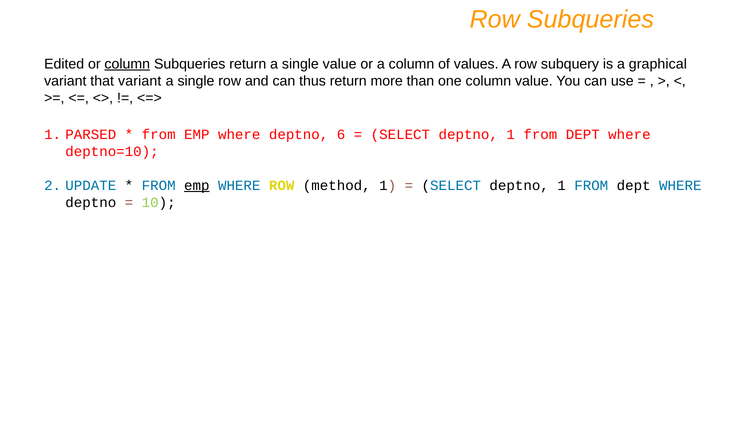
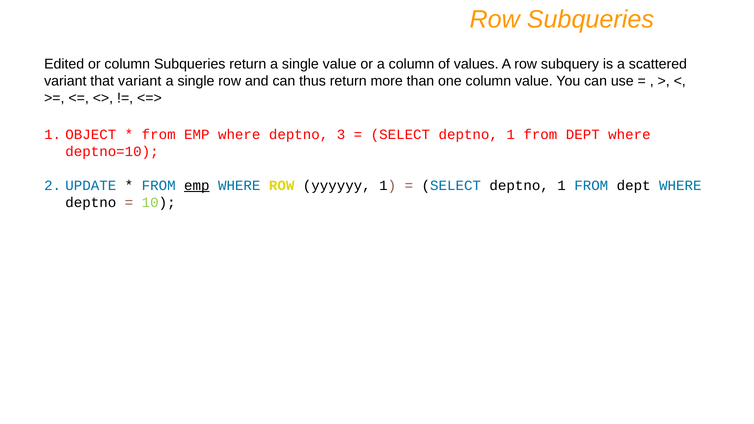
column underline: present -> none (127, 64)
graphical: graphical -> scattered (658, 64)
PARSED: PARSED -> OBJECT (91, 135)
6: 6 -> 3 (341, 135)
method: method -> yyyyyy (337, 186)
